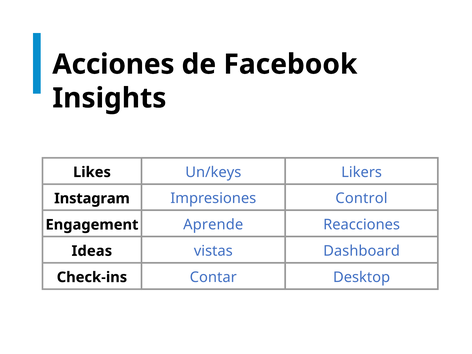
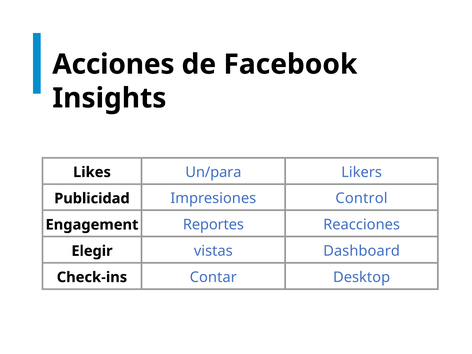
Un/keys: Un/keys -> Un/para (213, 172)
Instagram: Instagram -> Publicidad (92, 198)
Aprende: Aprende -> Reportes (213, 225)
Ideas: Ideas -> Elegir (92, 251)
